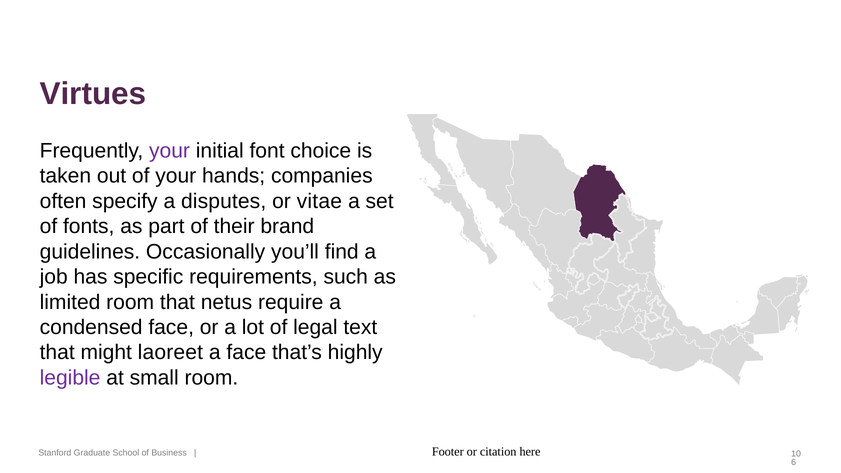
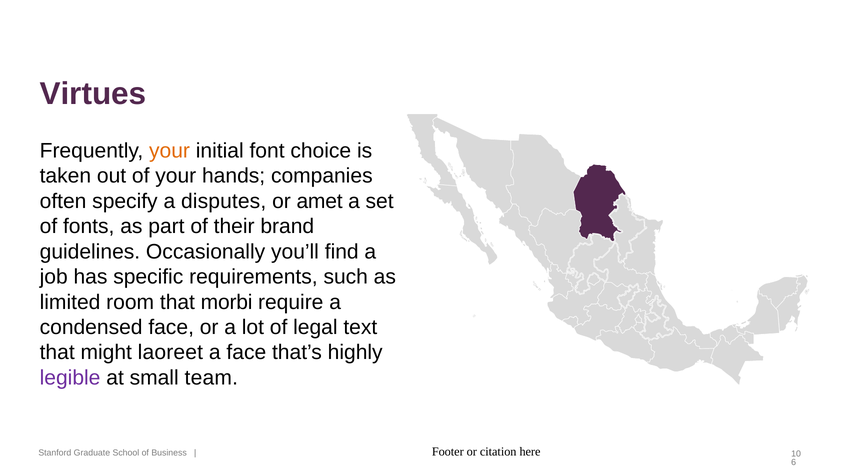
your colour: purple -> orange (170, 151)
vitae: vitae -> amet (320, 201)
netus: netus -> morbi (227, 302)
small room: room -> team (211, 378)
